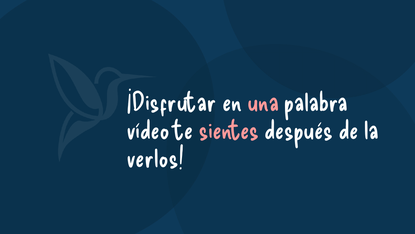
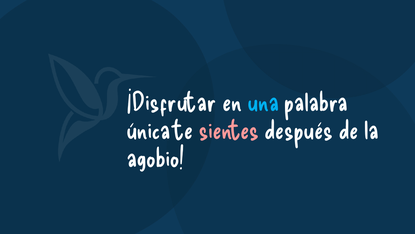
una colour: pink -> light blue (263, 102)
vídeo: vídeo -> única (148, 130)
verlos: verlos -> agobio (156, 158)
